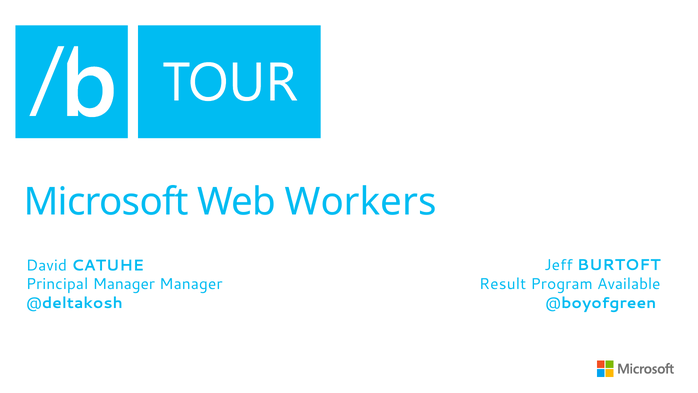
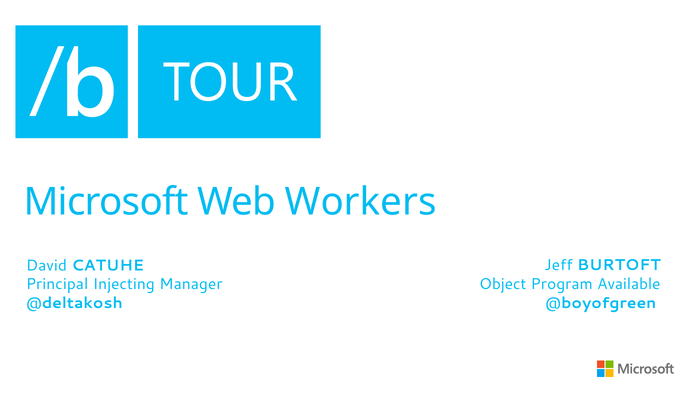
Result: Result -> Object (503, 284)
Principal Manager: Manager -> Injecting (124, 284)
